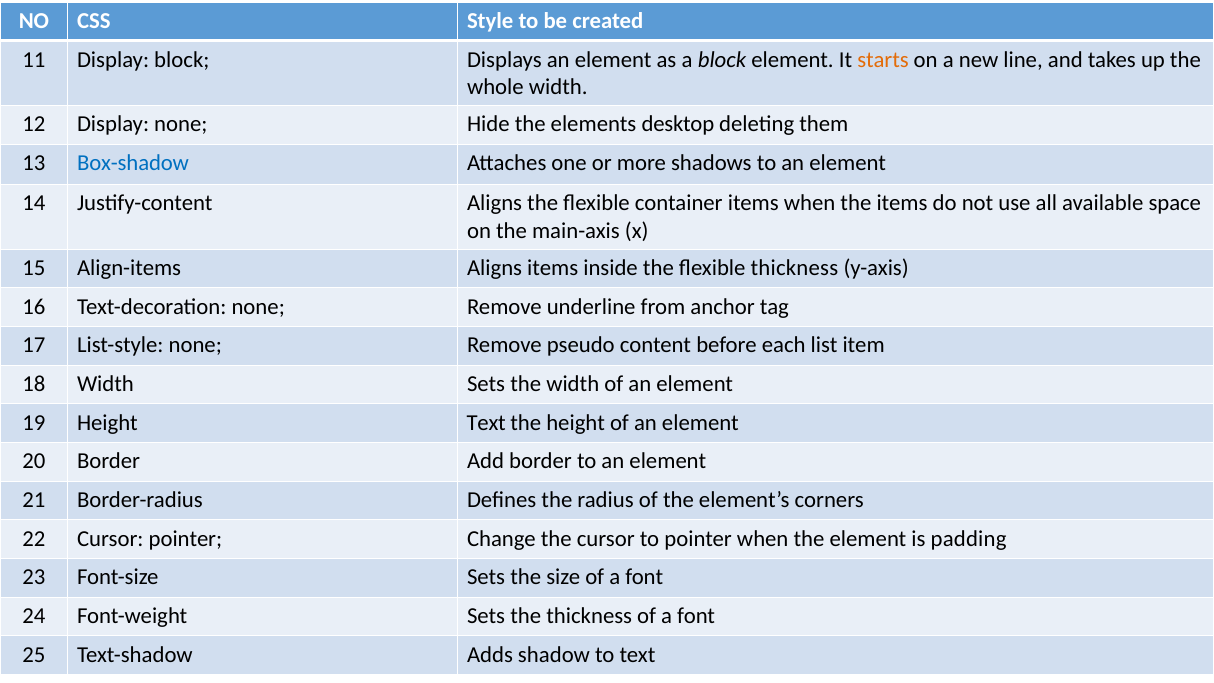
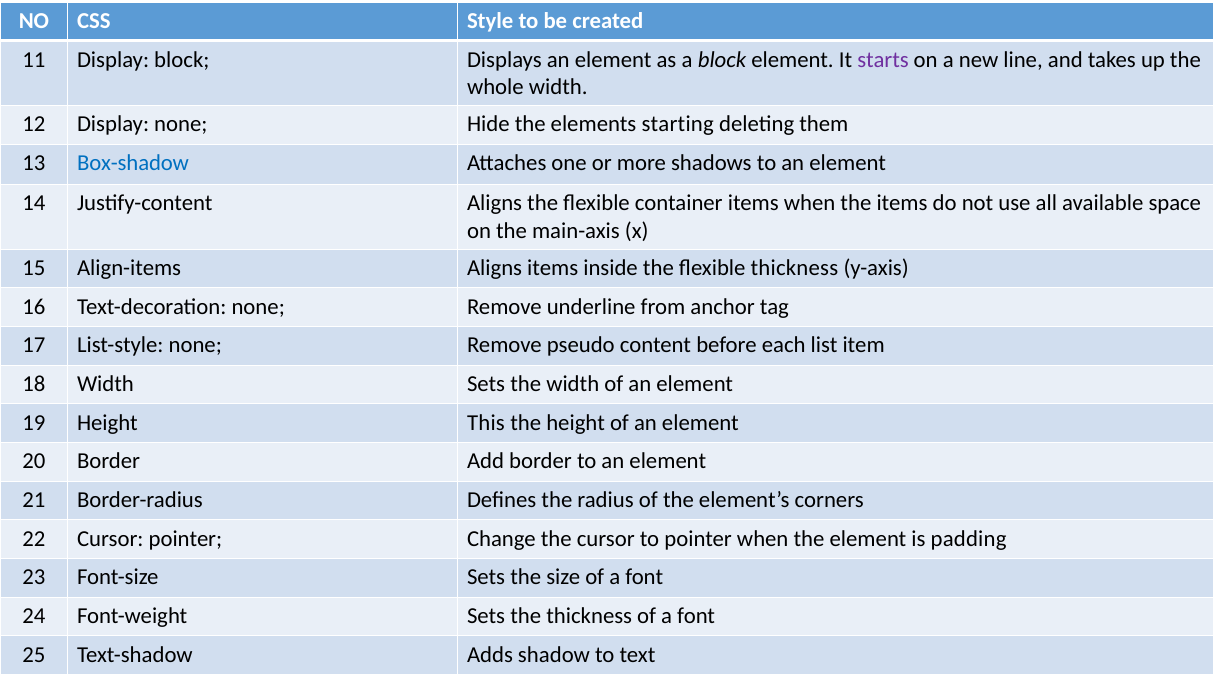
starts colour: orange -> purple (883, 59)
desktop: desktop -> starting (678, 124)
Height Text: Text -> This (486, 422)
